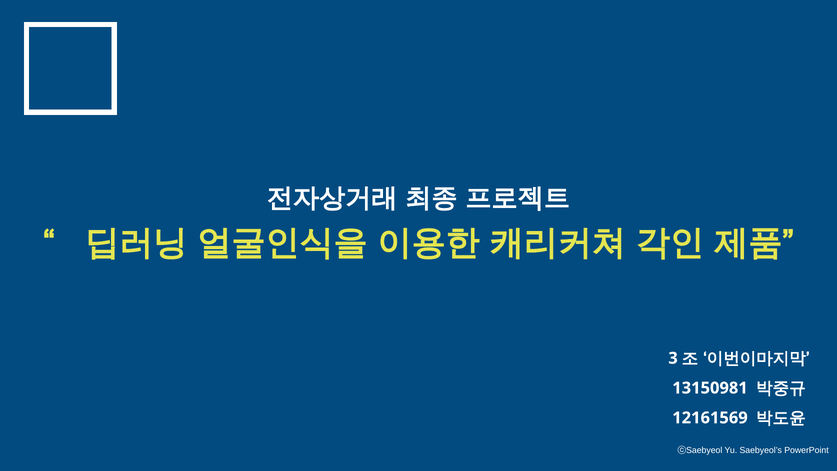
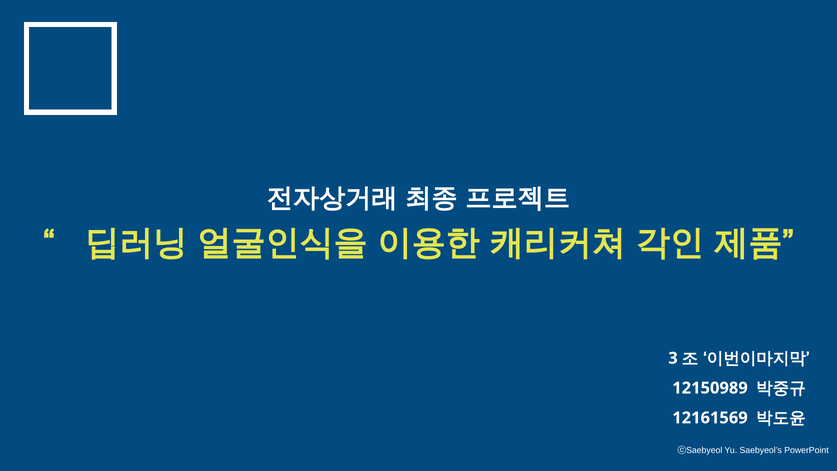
13150981: 13150981 -> 12150989 (710, 388)
